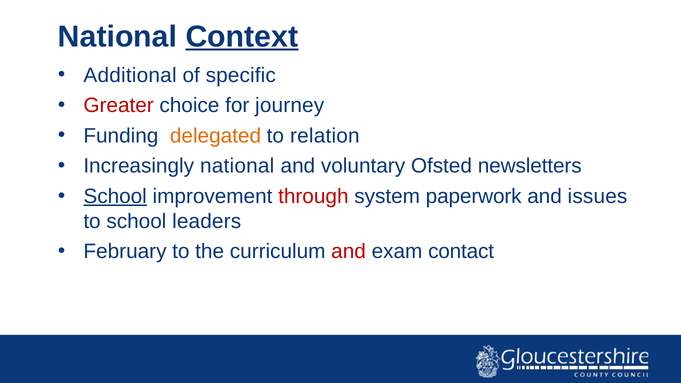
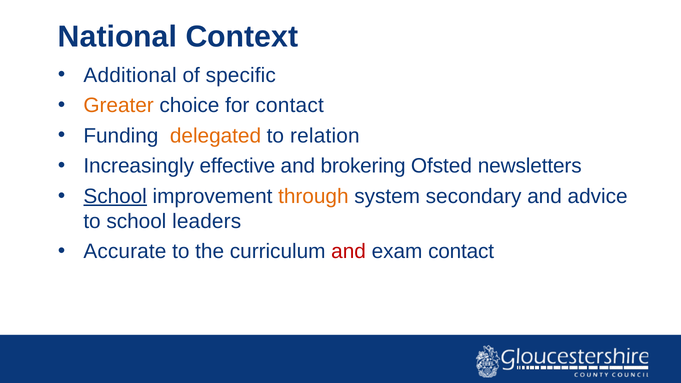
Context underline: present -> none (242, 37)
Greater colour: red -> orange (119, 106)
for journey: journey -> contact (290, 106)
Increasingly national: national -> effective (237, 166)
voluntary: voluntary -> brokering (363, 166)
through colour: red -> orange (313, 196)
paperwork: paperwork -> secondary (474, 196)
issues: issues -> advice (598, 196)
February: February -> Accurate (125, 252)
